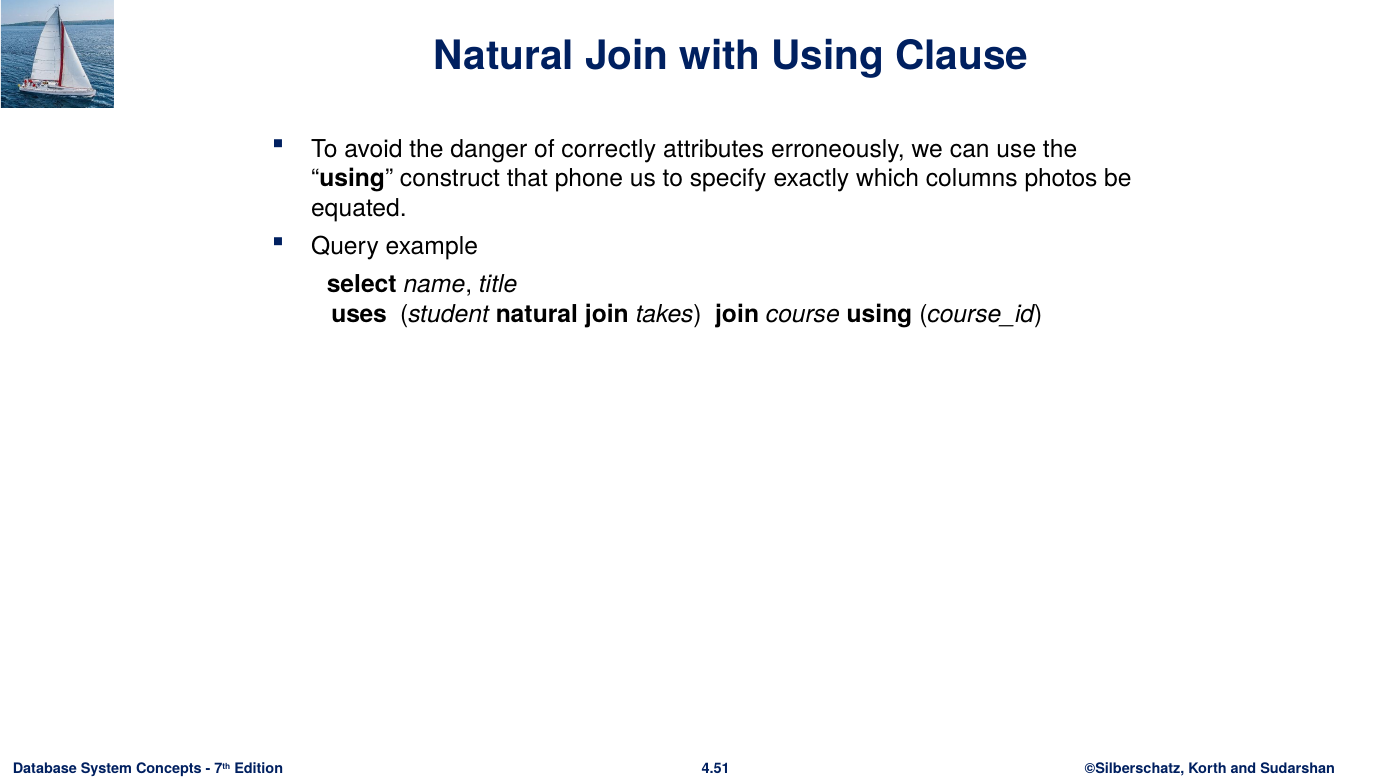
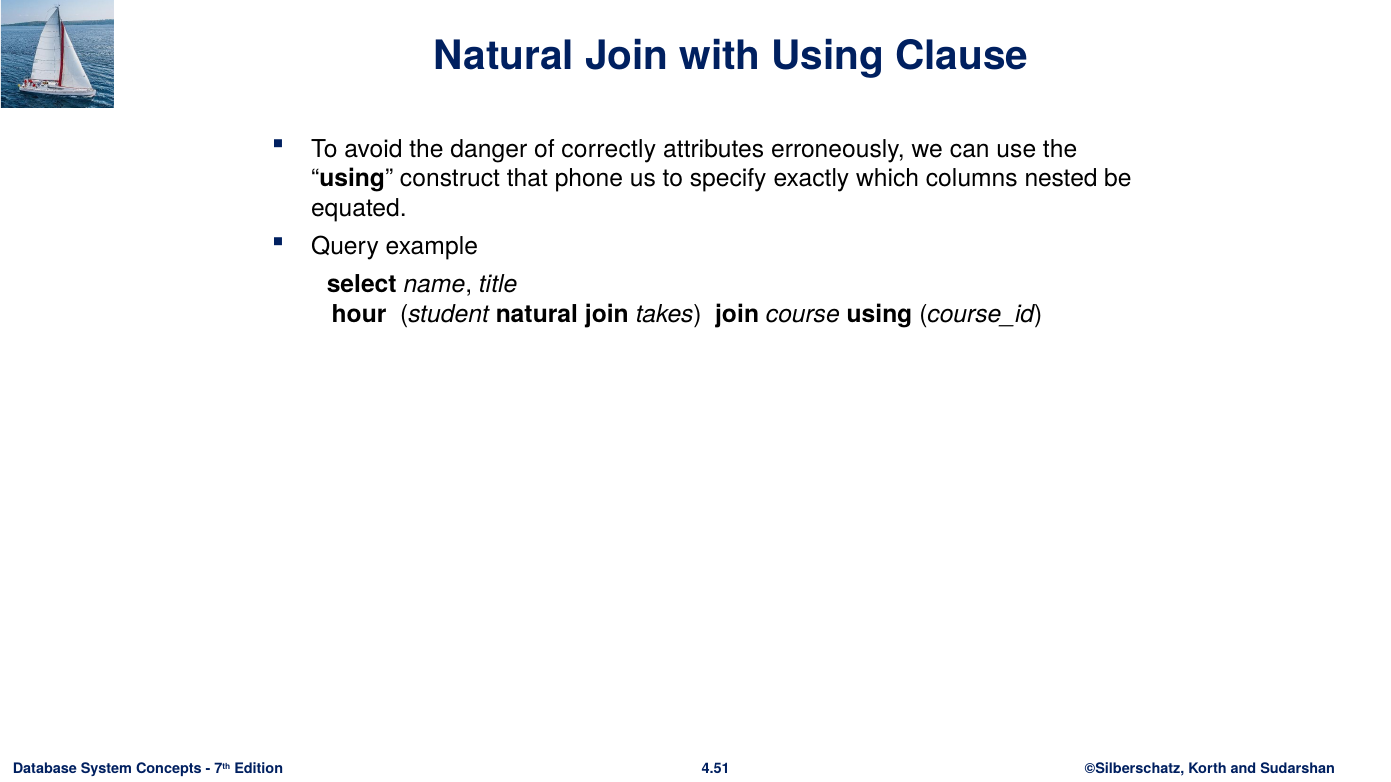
photos: photos -> nested (1061, 179)
uses: uses -> hour (359, 314)
